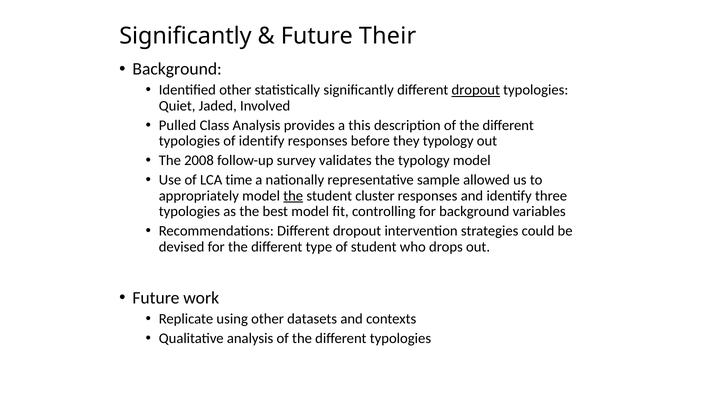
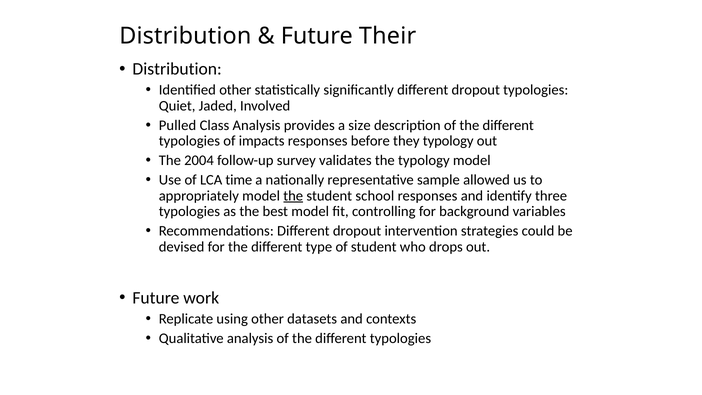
Significantly: Significantly -> Distribution (185, 36)
Background: Background -> Distribution (177, 69)
dropout underline: present -> none (476, 90)
this: this -> size (359, 125)
of identify: identify -> impacts (262, 141)
2008: 2008 -> 2004 (199, 161)
cluster: cluster -> school (375, 196)
